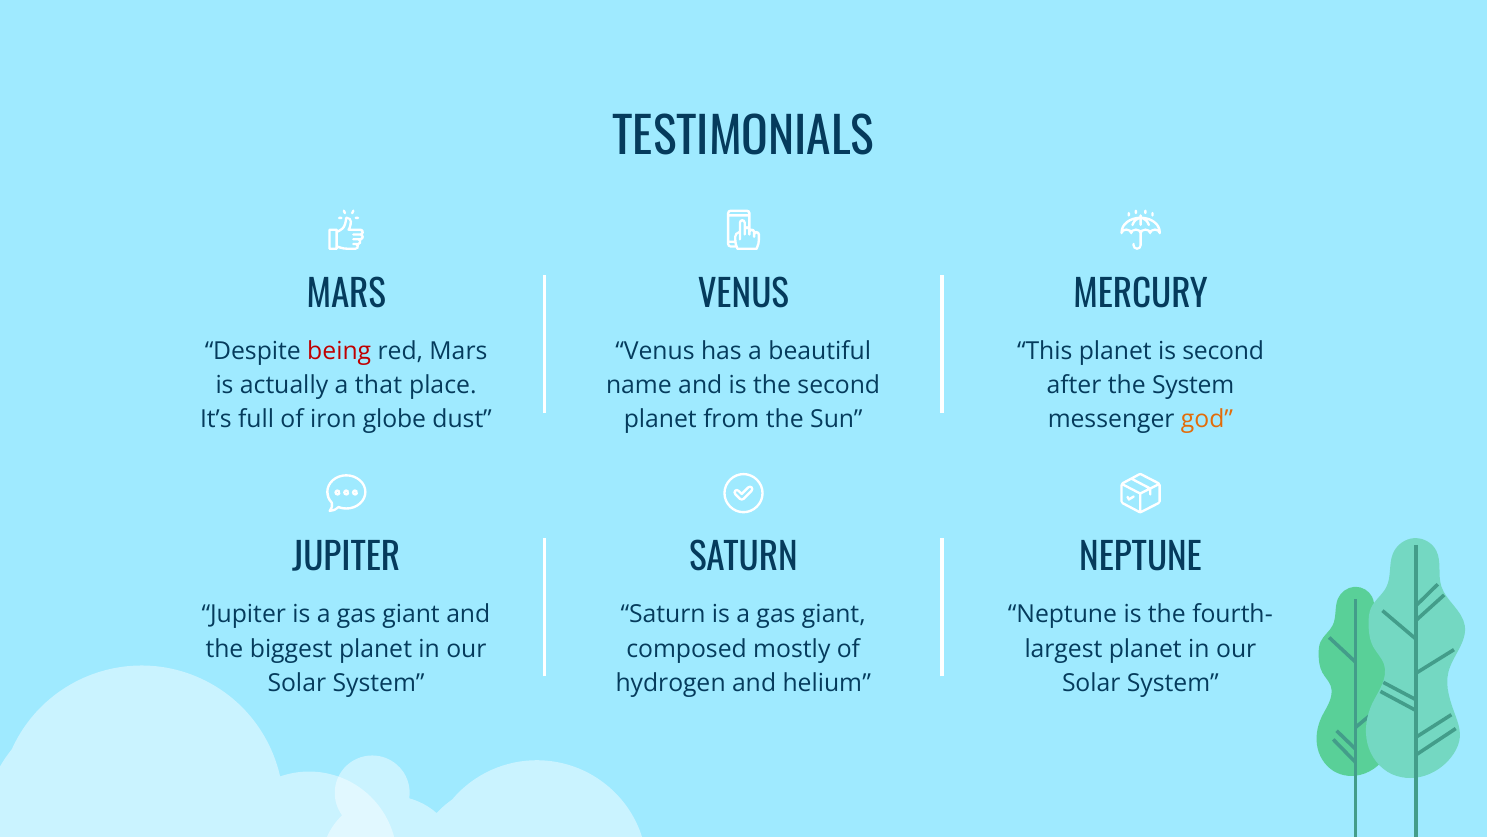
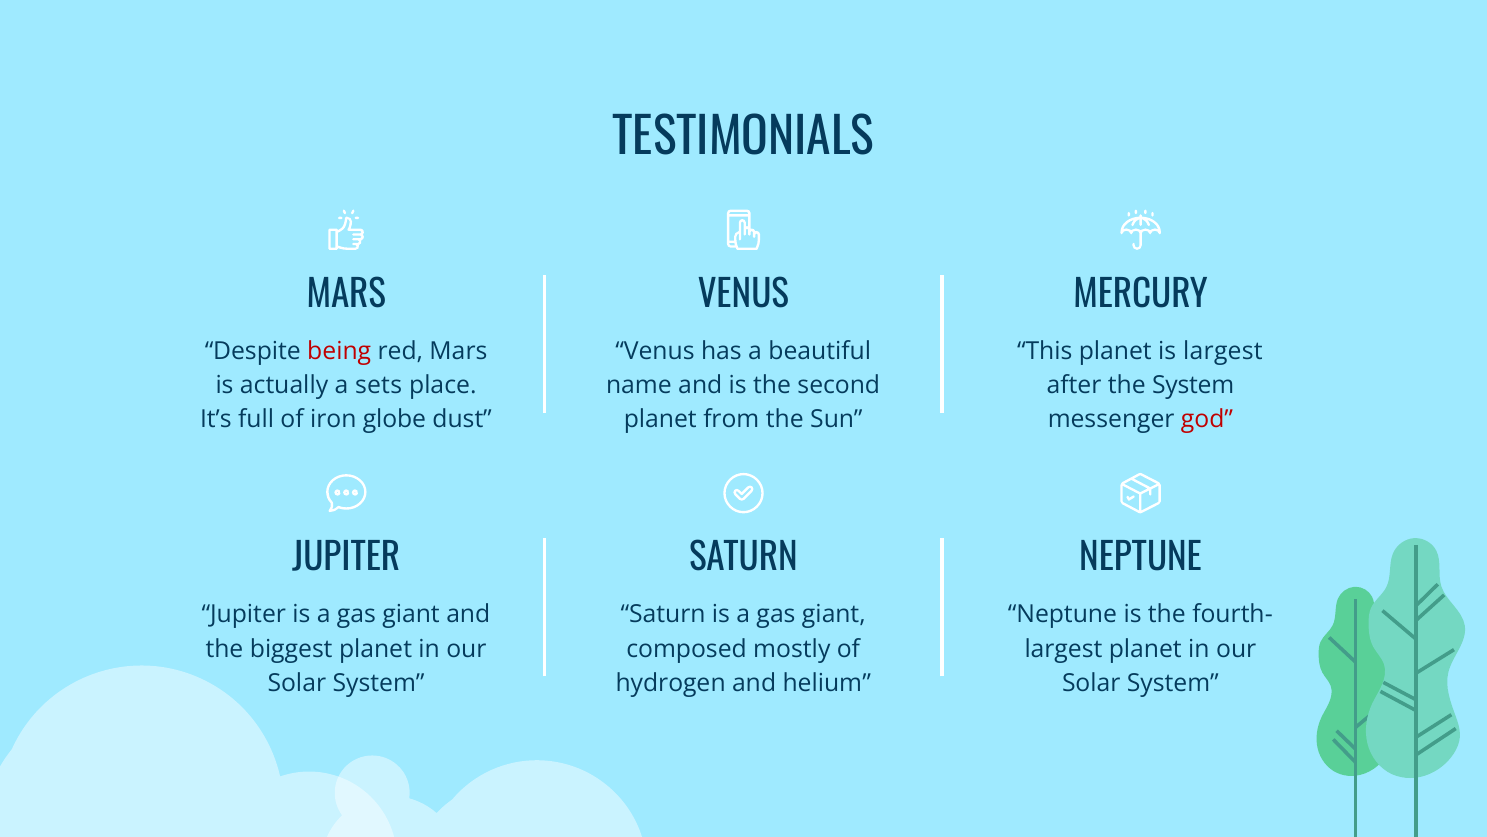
is second: second -> largest (1223, 351)
that: that -> sets (379, 385)
god colour: orange -> red (1207, 419)
